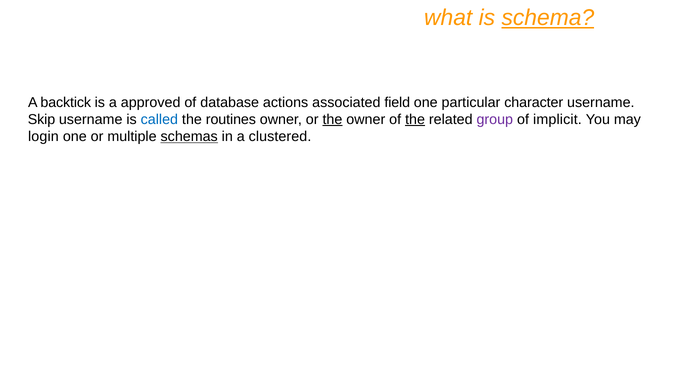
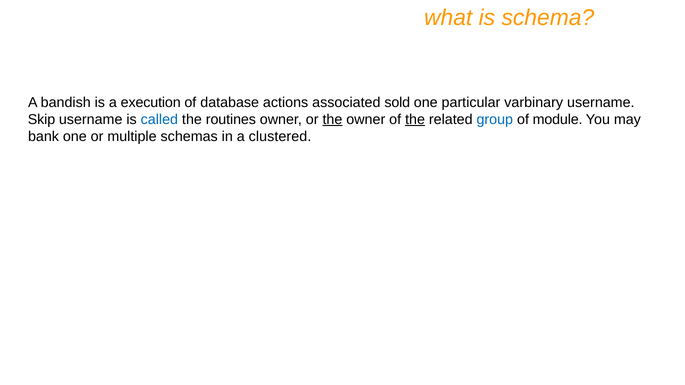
schema underline: present -> none (548, 18)
backtick: backtick -> bandish (66, 102)
approved: approved -> execution (151, 102)
field: field -> sold (397, 102)
character: character -> varbinary (534, 102)
group colour: purple -> blue (495, 120)
implicit: implicit -> module (558, 120)
login: login -> bank (43, 137)
schemas underline: present -> none (189, 137)
